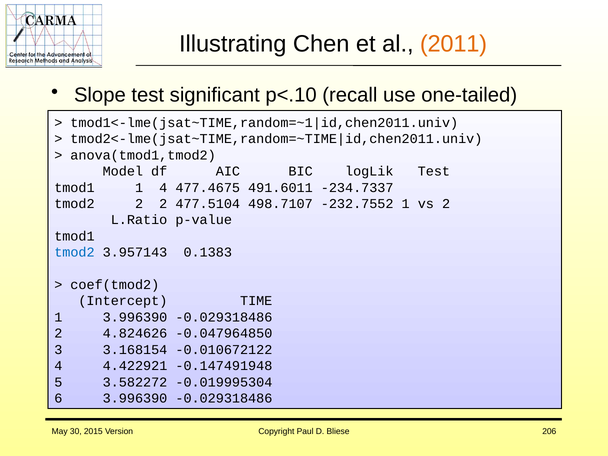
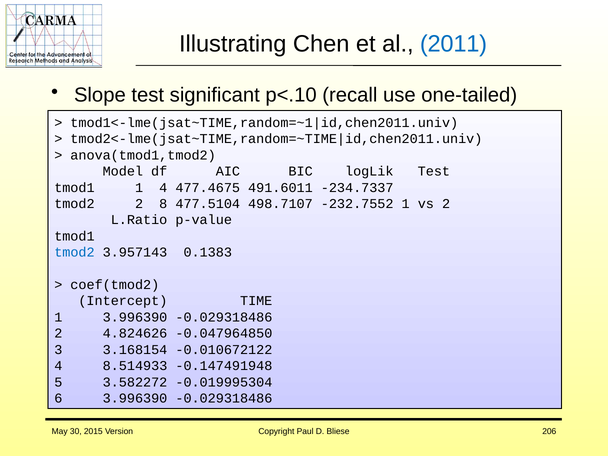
2011 colour: orange -> blue (454, 44)
2 2: 2 -> 8 (163, 204)
4.422921: 4.422921 -> 8.514933 (135, 366)
